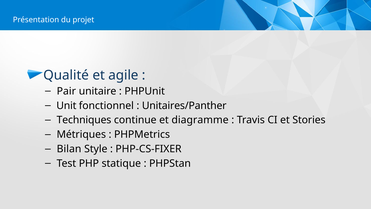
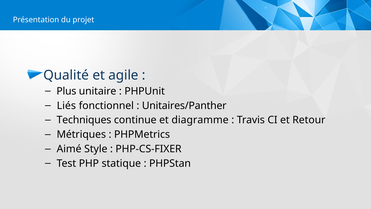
Pair: Pair -> Plus (66, 91)
Unit: Unit -> Liés (66, 105)
Stories: Stories -> Retour (309, 120)
Bilan: Bilan -> Aimé (69, 149)
